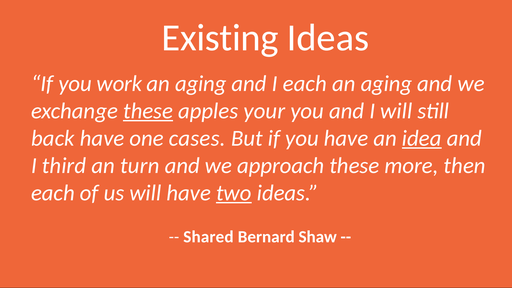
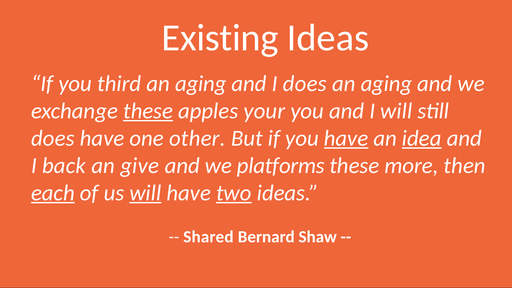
work: work -> third (119, 84)
I each: each -> does (305, 84)
back: back -> does (53, 138)
cases: cases -> other (197, 138)
have underline: none -> present (346, 138)
third: third -> back (64, 166)
turn: turn -> give (140, 166)
approach: approach -> platforms (281, 166)
each underline: none -> present (53, 193)
will underline: none -> present (145, 193)
